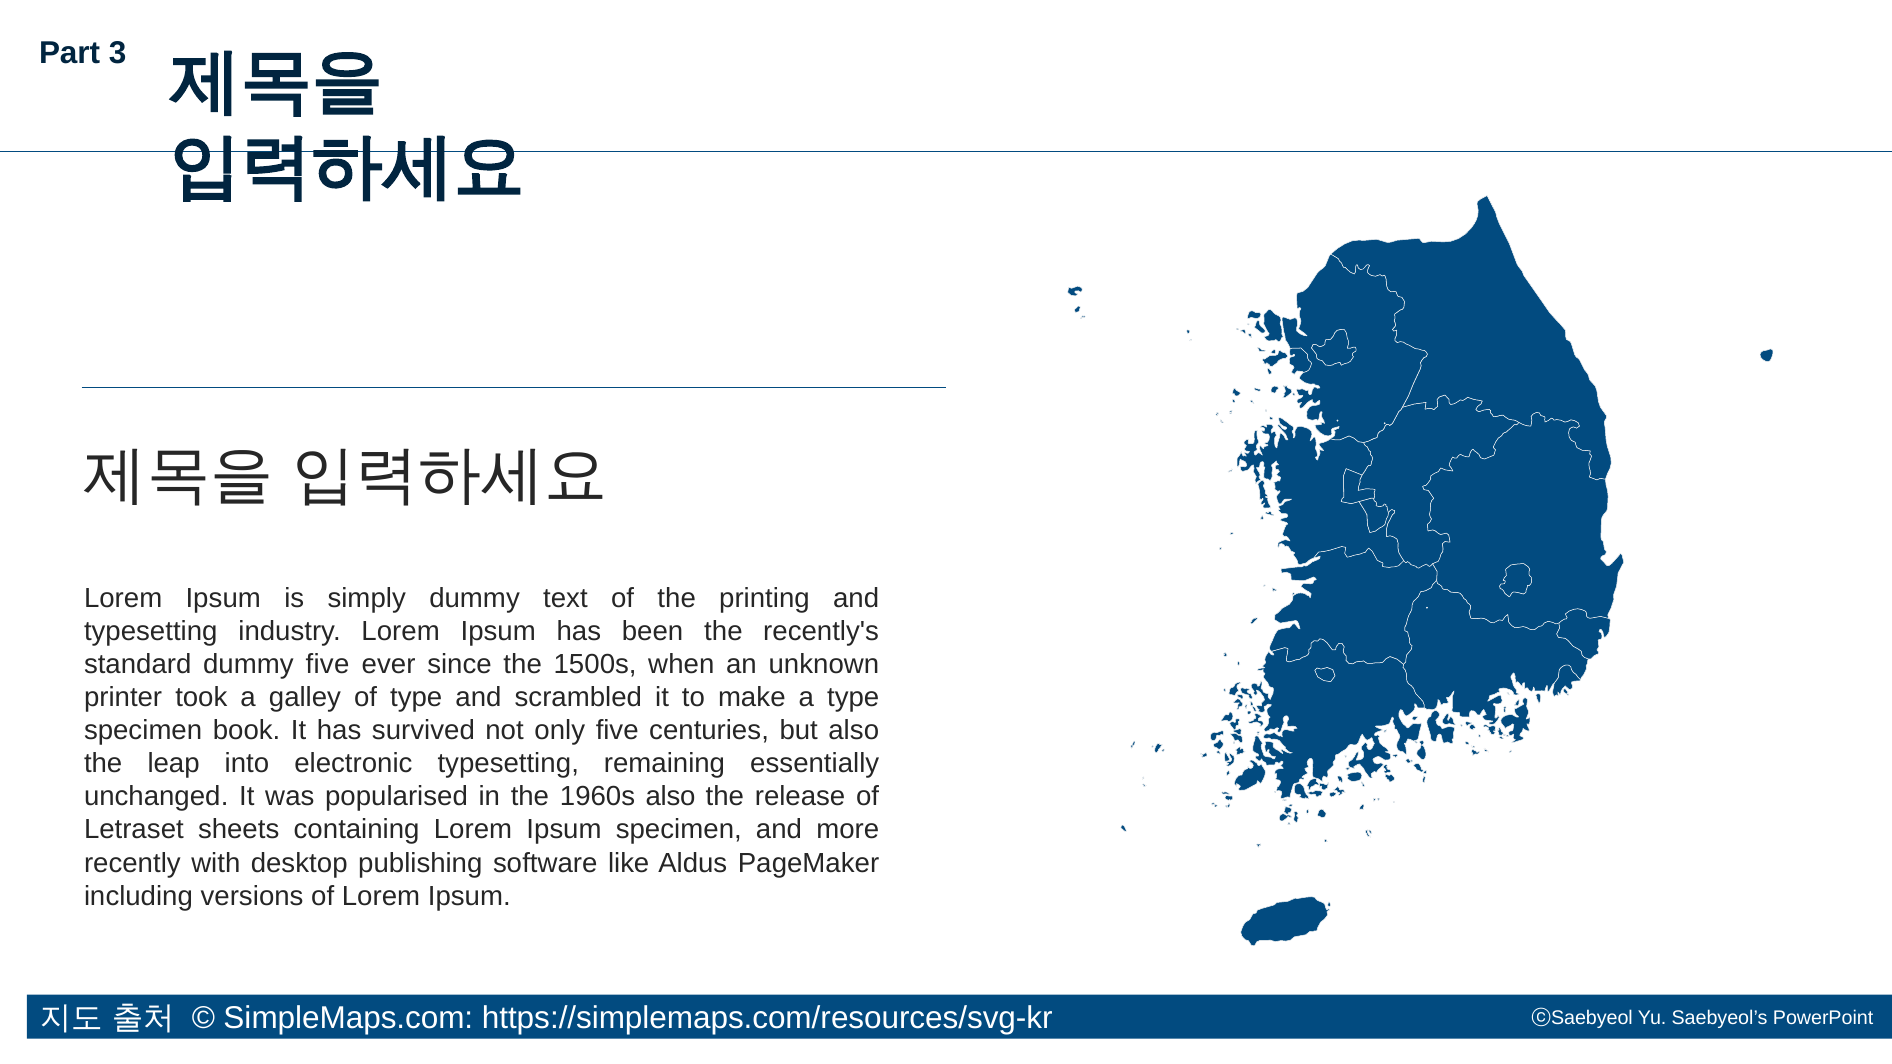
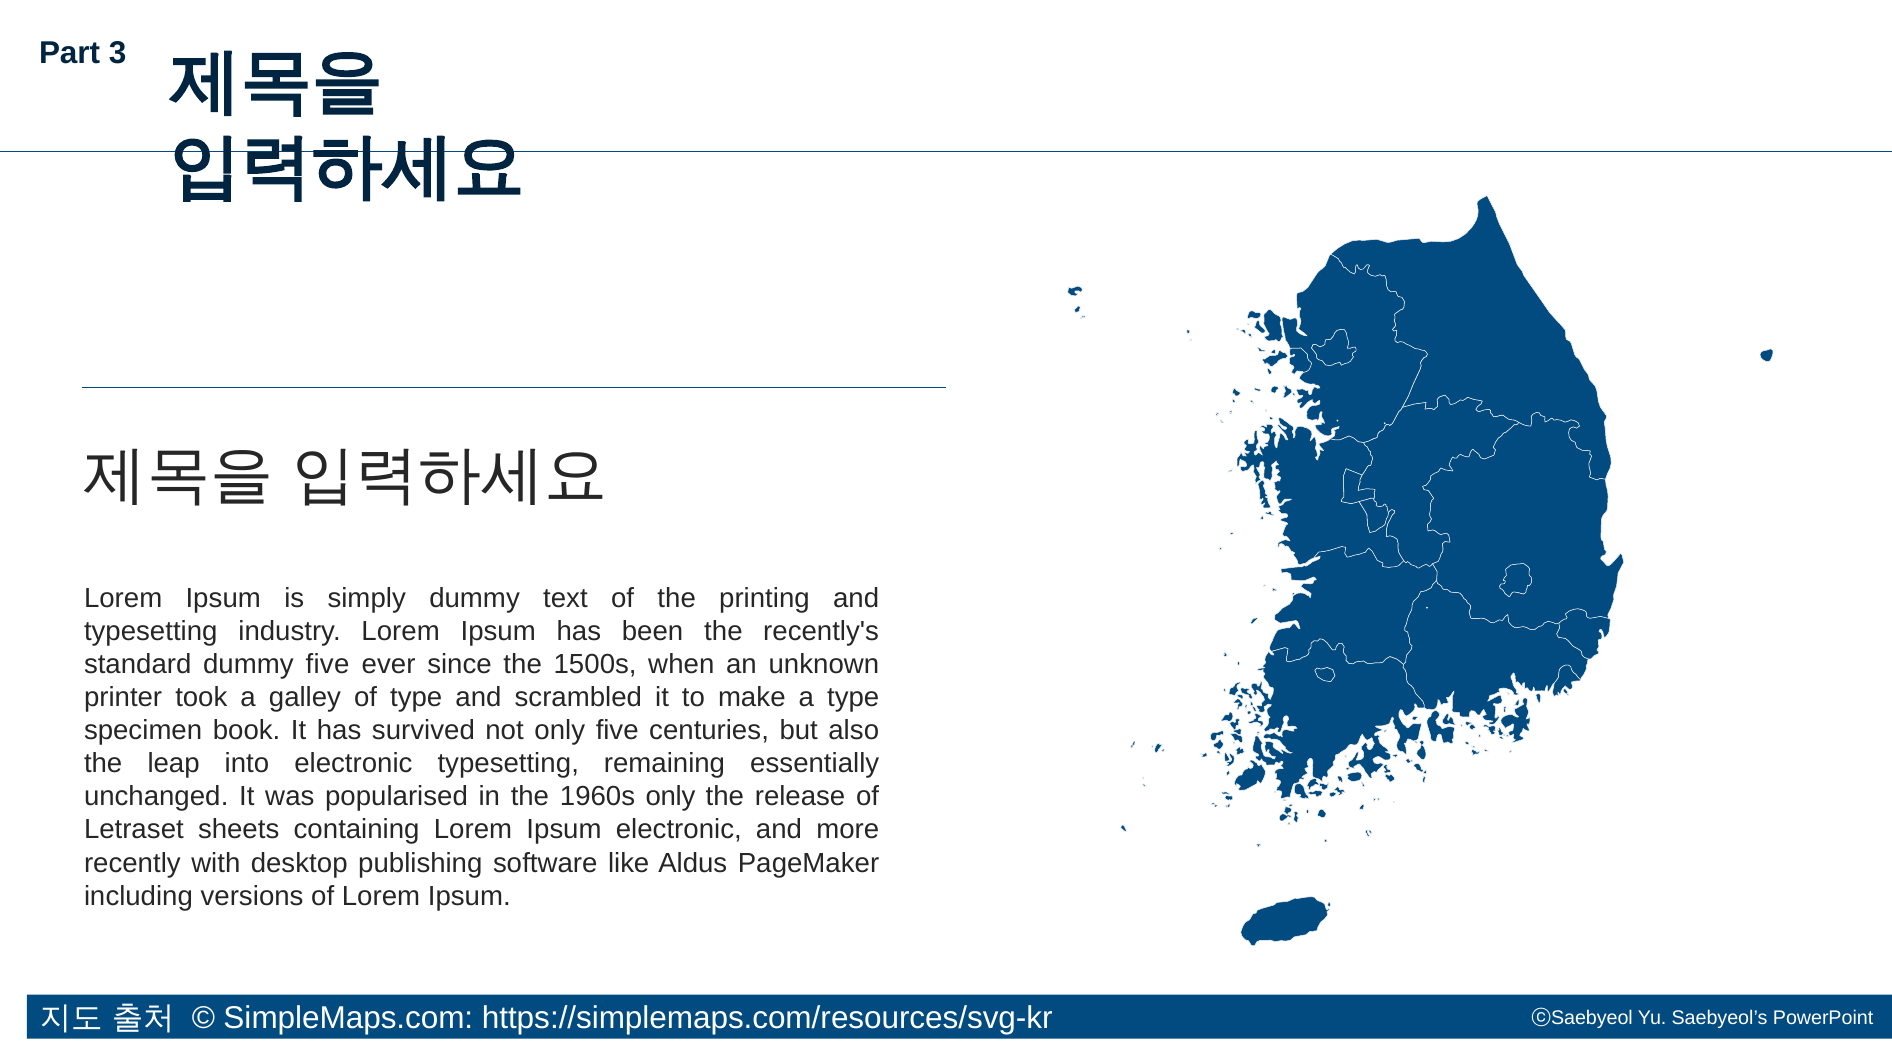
1960s also: also -> only (671, 797)
Ipsum specimen: specimen -> electronic (679, 830)
